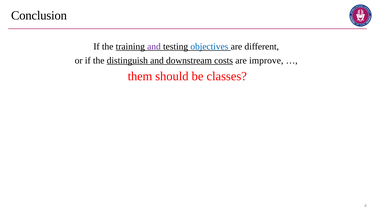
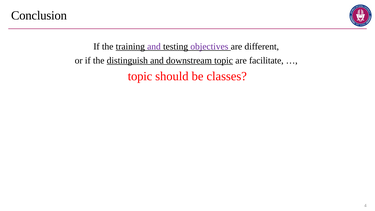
objectives colour: blue -> purple (209, 46)
downstream costs: costs -> topic (224, 60)
improve: improve -> facilitate (266, 60)
them: them -> topic (140, 76)
